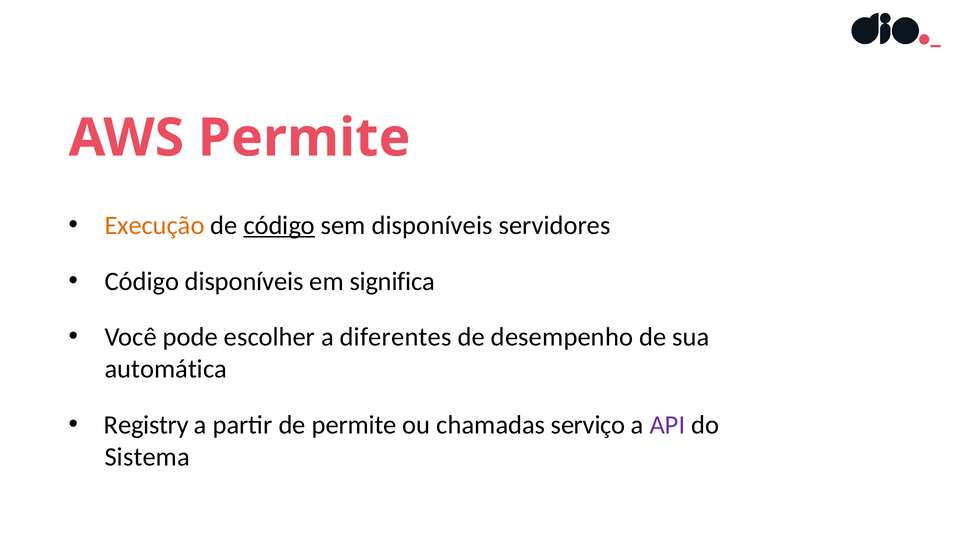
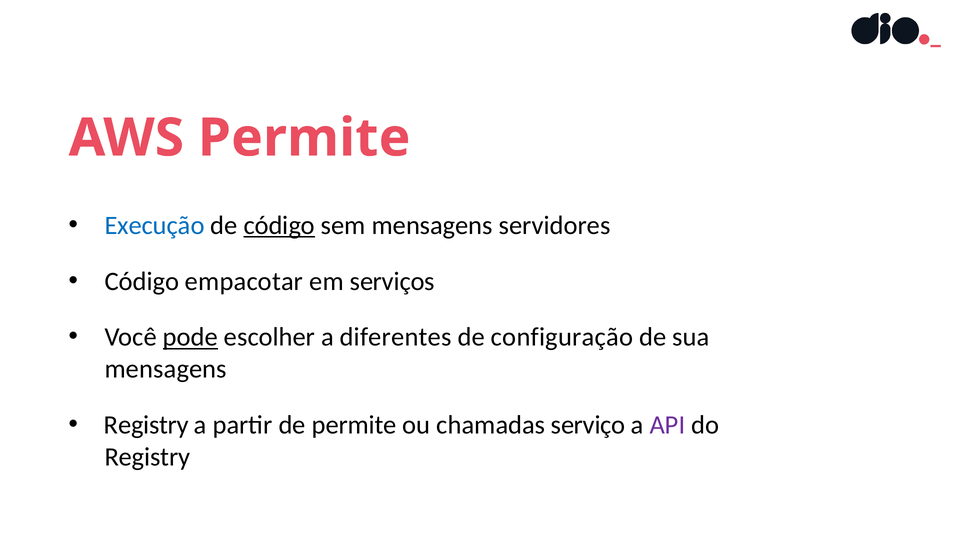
Execução colour: orange -> blue (155, 225)
sem disponíveis: disponíveis -> mensagens (432, 225)
Código disponíveis: disponíveis -> empacotar (244, 281)
significa: significa -> serviços (392, 281)
pode underline: none -> present (190, 337)
desempenho: desempenho -> configuração (562, 337)
automática: automática -> mensagens (166, 369)
Sistema: Sistema -> Registry (147, 457)
